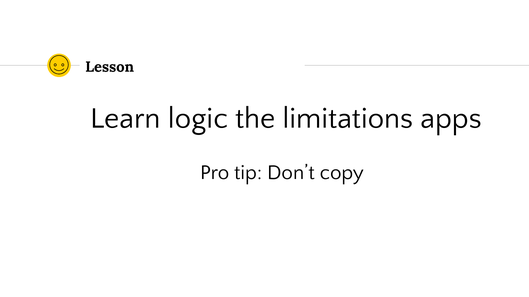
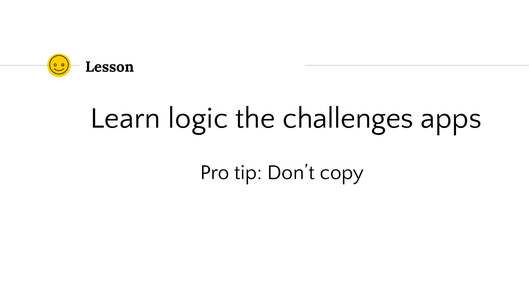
limitations: limitations -> challenges (348, 118)
